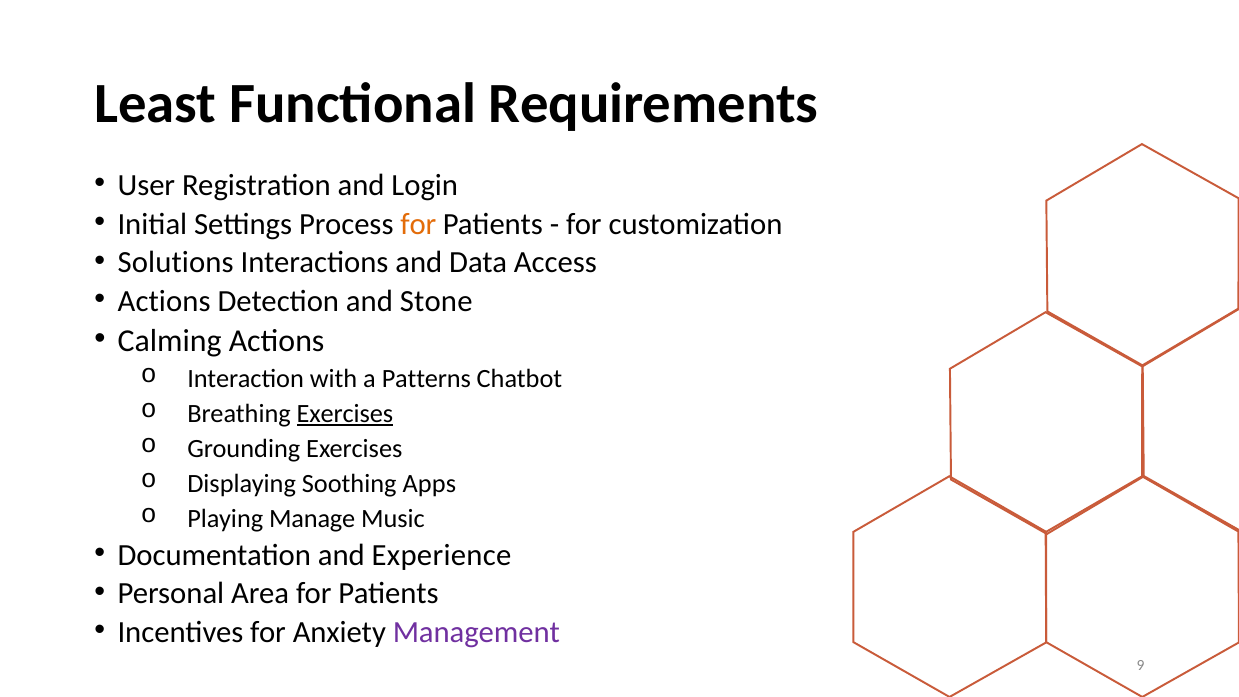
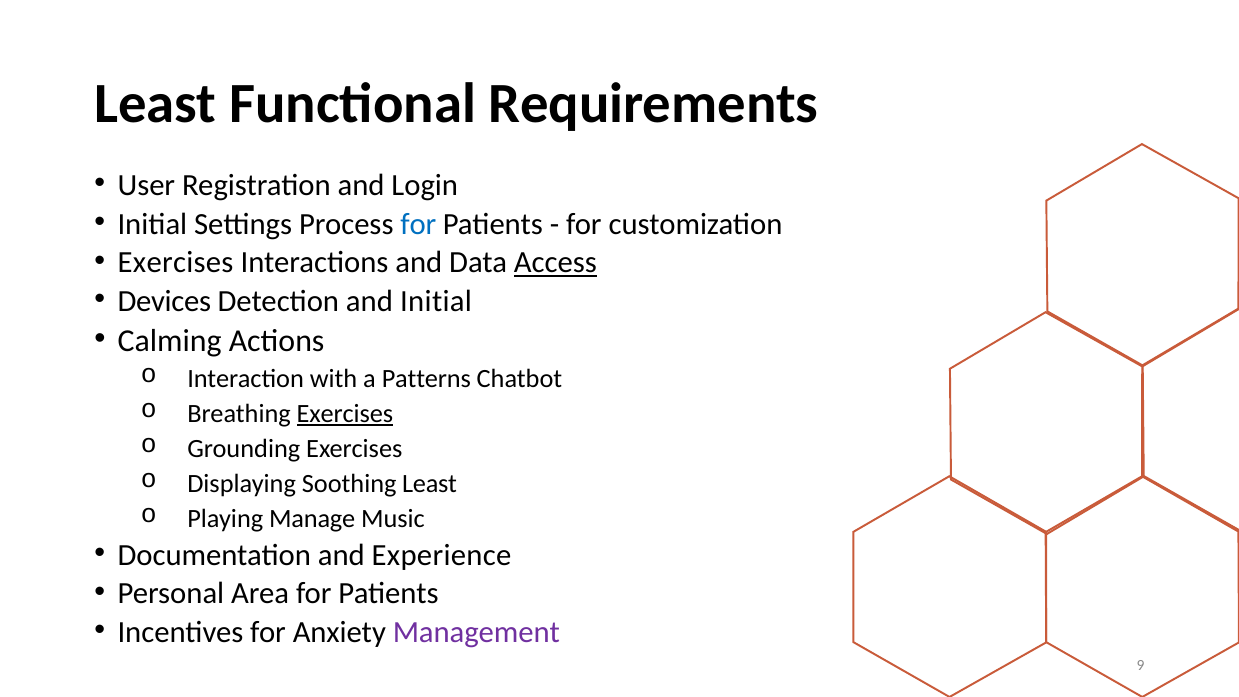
for colour: orange -> blue (418, 224)
Solutions: Solutions -> Exercises (176, 263)
Access underline: none -> present (555, 263)
Actions: Actions -> Devices (164, 301)
and Stone: Stone -> Initial (436, 301)
Soothing Apps: Apps -> Least (430, 484)
